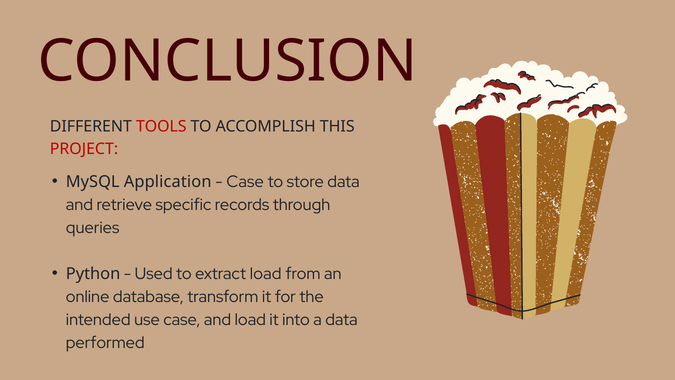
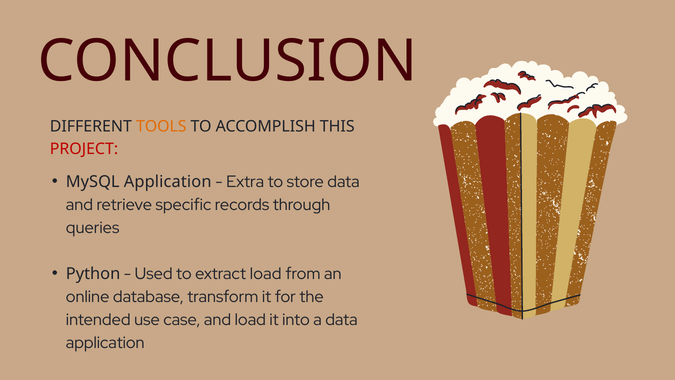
TOOLS colour: red -> orange (161, 127)
Case: Case -> Extra (245, 182)
performed: performed -> application (105, 343)
